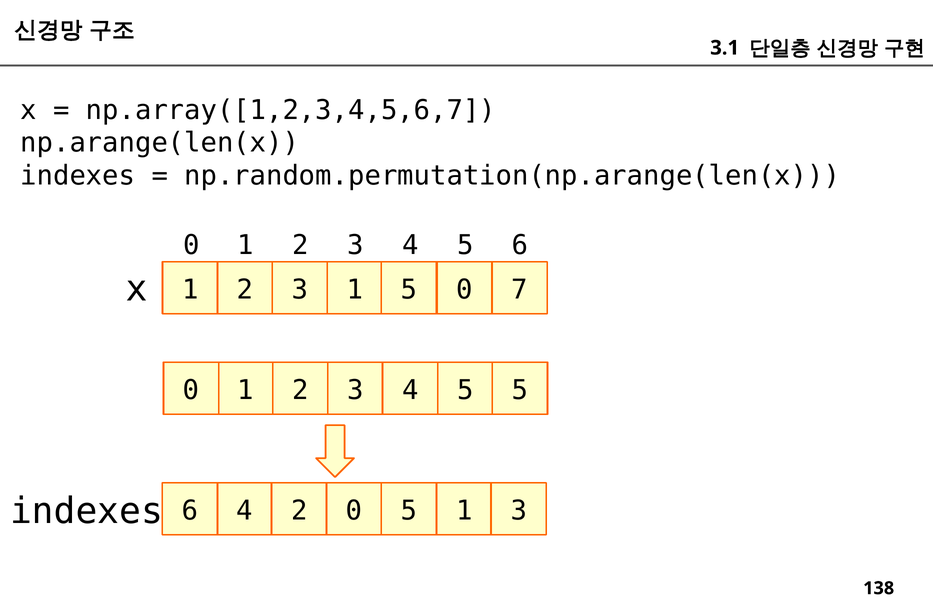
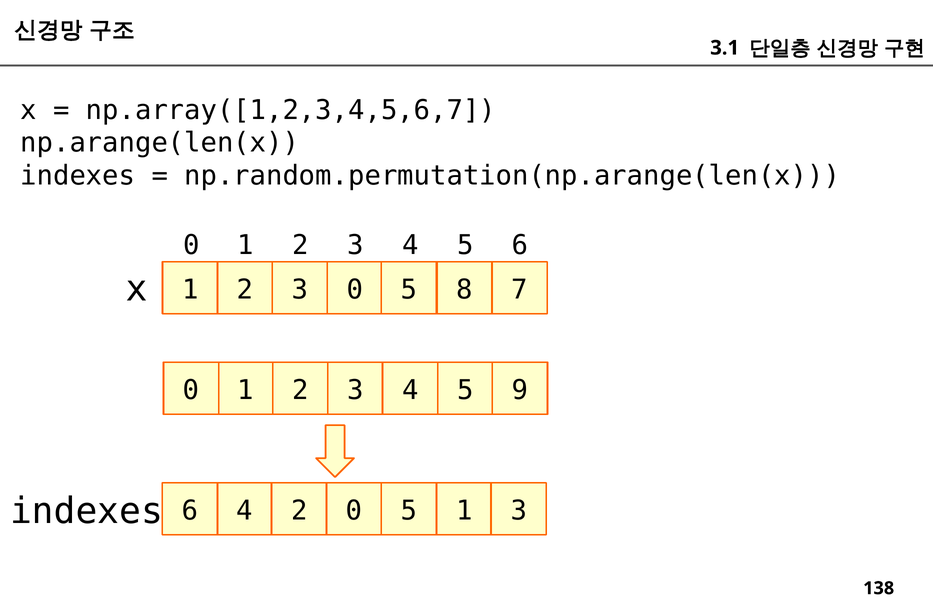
3 1: 1 -> 0 (355, 290)
0: 0 -> 8 (465, 290)
5 5: 5 -> 9 (520, 390)
